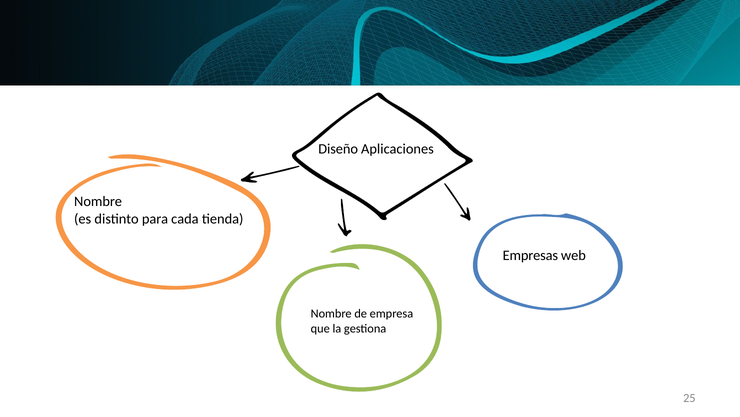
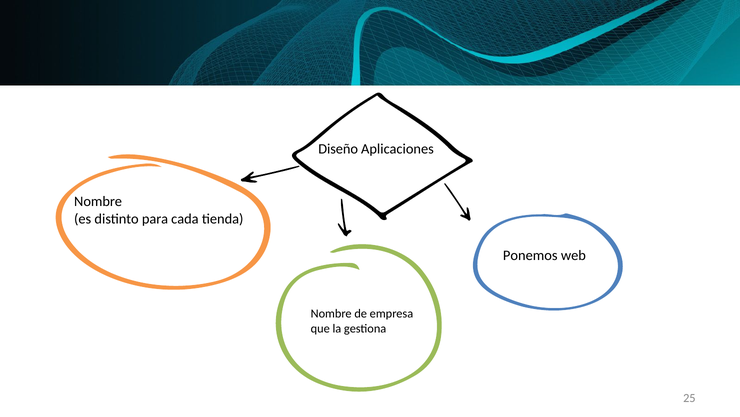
Empresas: Empresas -> Ponemos (530, 255)
